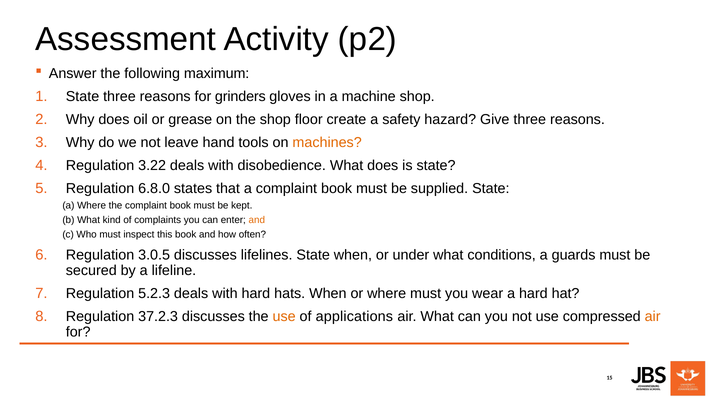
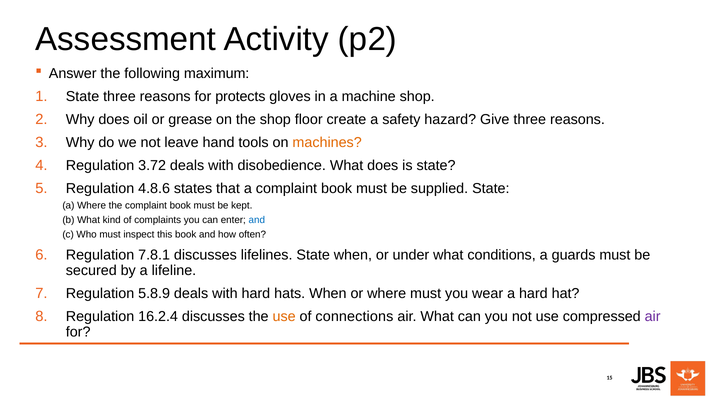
grinders: grinders -> protects (240, 96)
3.22: 3.22 -> 3.72 (152, 166)
6.8.0: 6.8.0 -> 4.8.6 (154, 189)
and colour: orange -> blue (257, 220)
3.0.5: 3.0.5 -> 7.8.1 (154, 255)
5.2.3: 5.2.3 -> 5.8.9 (154, 293)
37.2.3: 37.2.3 -> 16.2.4 (158, 316)
applications: applications -> connections (354, 316)
air colour: orange -> purple (653, 316)
